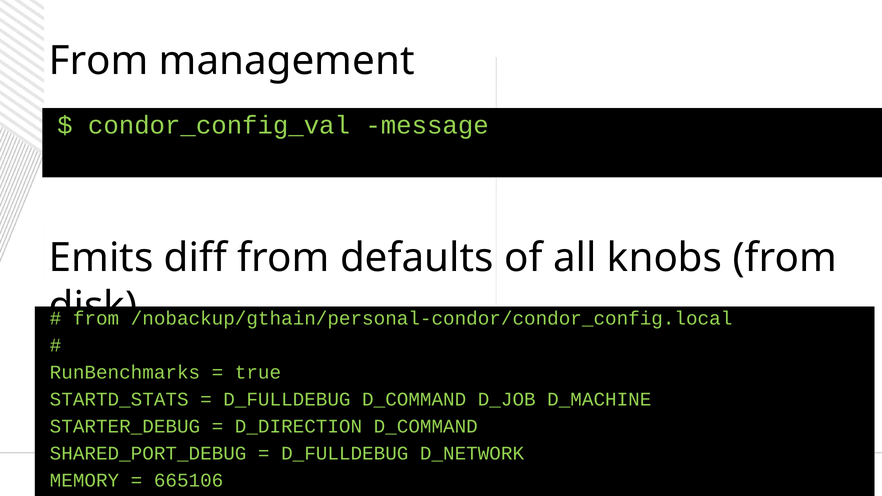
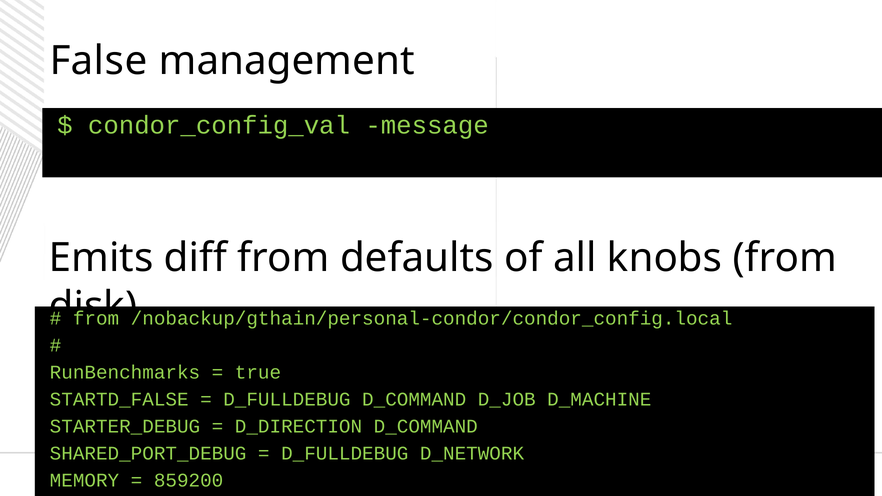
From: From -> False (98, 61)
STARTD_STATS: STARTD_STATS -> STARTD_FALSE (119, 400)
665106: 665106 -> 859200 (189, 481)
